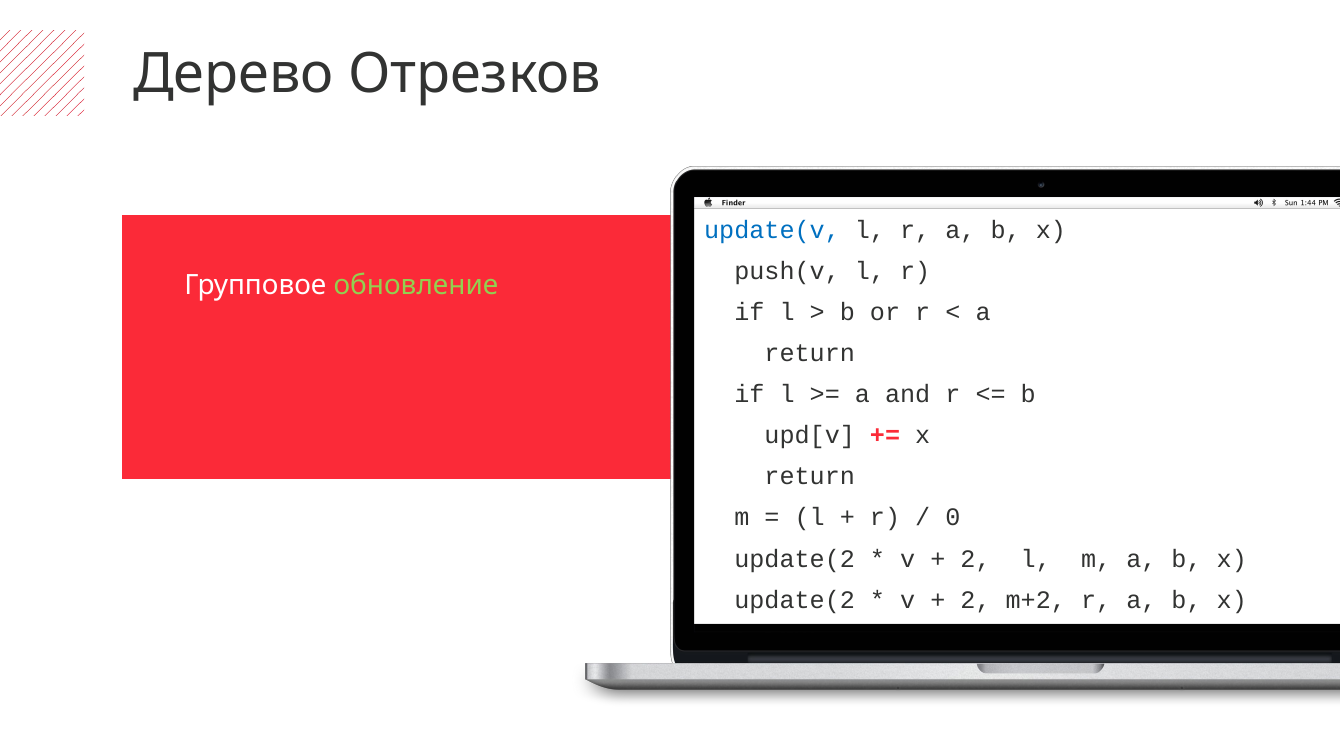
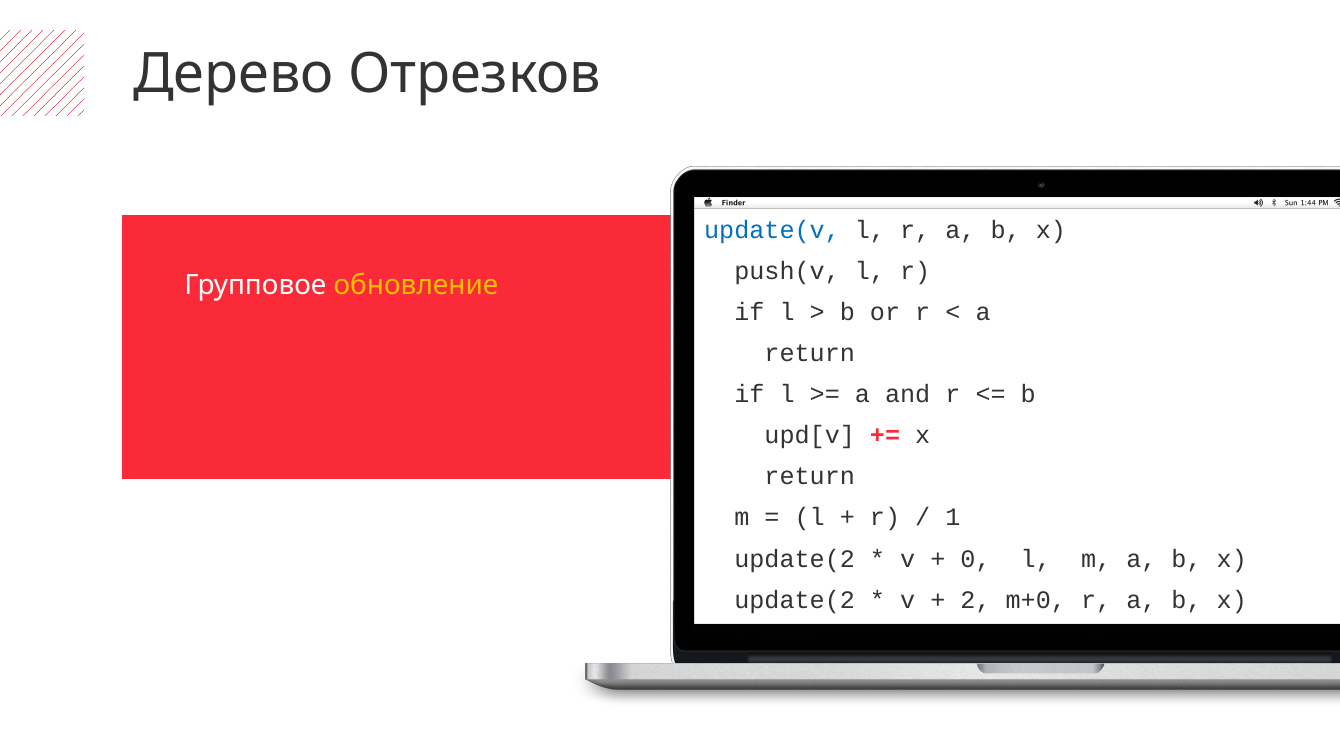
обновление colour: light green -> yellow (416, 285)
0: 0 -> 1 (953, 518)
2: 2 -> 0 (976, 559)
m+2: m+2 -> m+0 (1036, 600)
